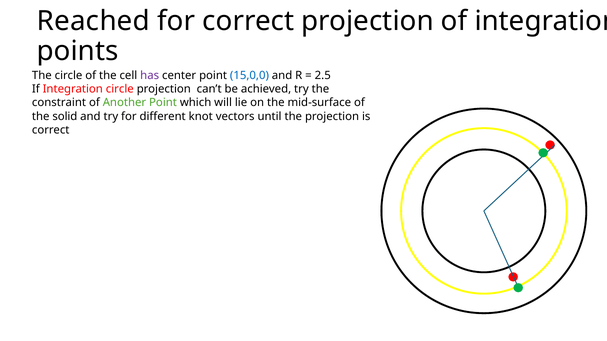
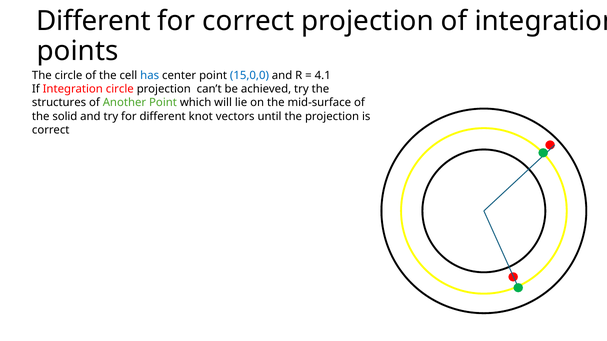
Reached: Reached -> Different (94, 21)
has colour: purple -> blue (150, 75)
2.5: 2.5 -> 4.1 (323, 75)
constraint: constraint -> structures (59, 103)
